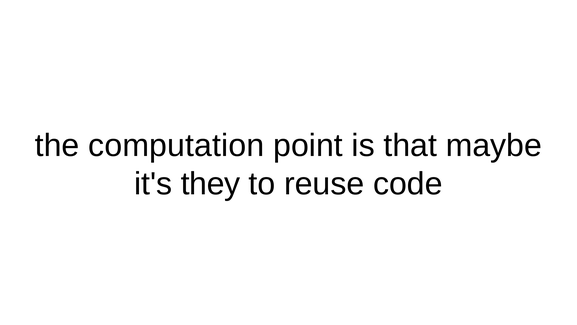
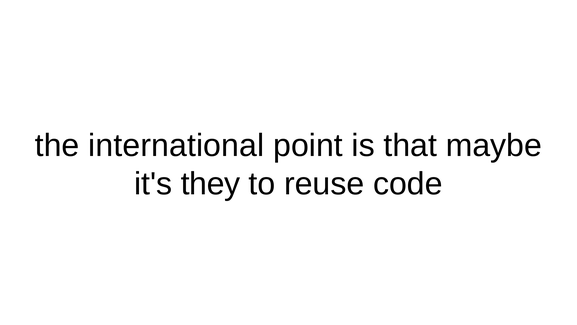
computation: computation -> international (176, 145)
